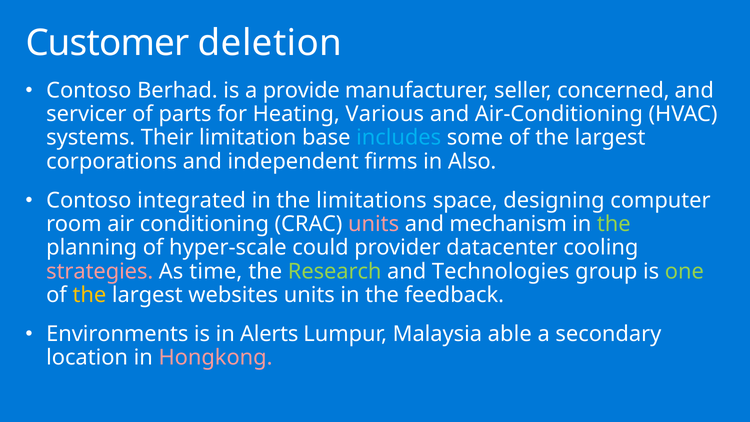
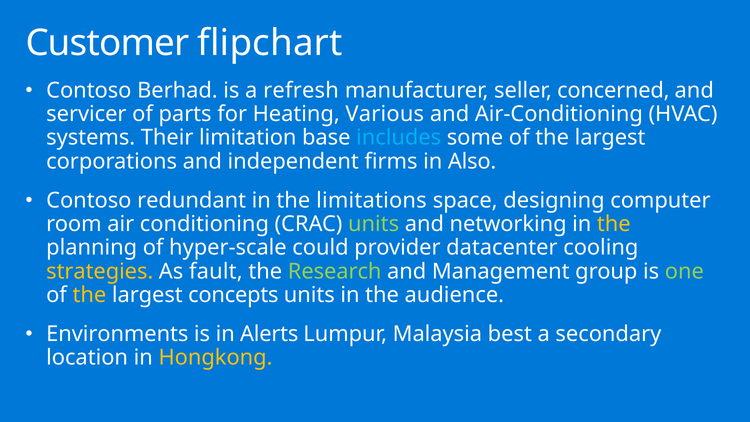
deletion: deletion -> flipchart (270, 43)
provide: provide -> refresh (301, 90)
integrated: integrated -> redundant (192, 200)
units colour: pink -> light green (374, 224)
mechanism: mechanism -> networking (508, 224)
the colour: light green -> yellow (614, 224)
strategies colour: pink -> yellow (100, 271)
time: time -> fault (216, 271)
Technologies: Technologies -> Management (501, 271)
websites: websites -> concepts (233, 295)
feedback: feedback -> audience (454, 295)
able: able -> best (510, 334)
Hongkong colour: pink -> yellow (216, 358)
